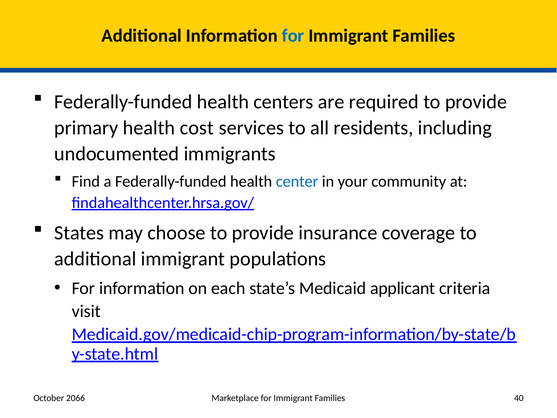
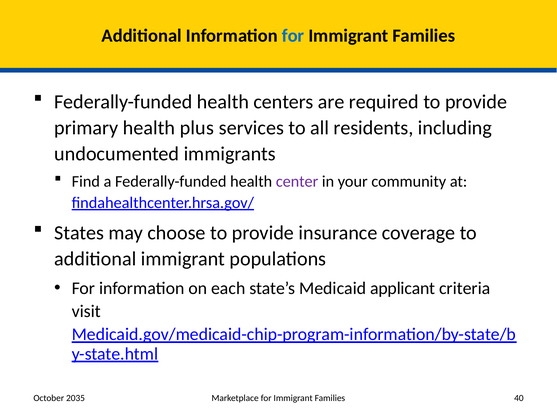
cost: cost -> plus (197, 128)
center colour: blue -> purple (297, 182)
2066: 2066 -> 2035 (76, 398)
